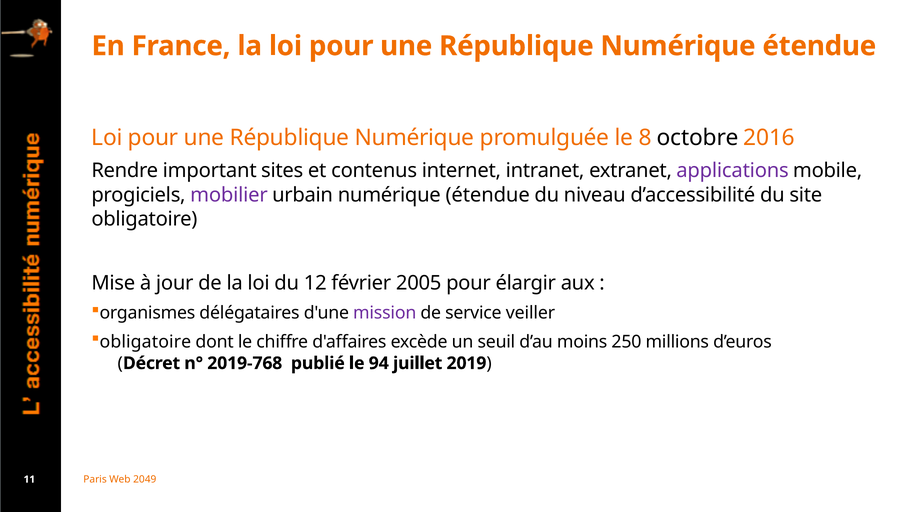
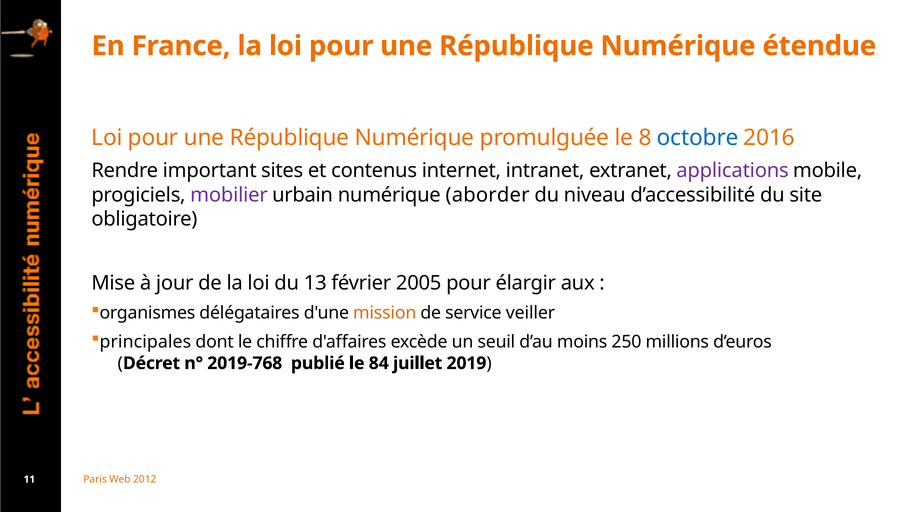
octobre colour: black -> blue (698, 138)
urbain numérique étendue: étendue -> aborder (488, 195)
12: 12 -> 13 (315, 283)
mission colour: purple -> orange (385, 313)
obligatoire: obligatoire -> principales (145, 342)
94: 94 -> 84 (379, 364)
2049: 2049 -> 2012 (145, 480)
